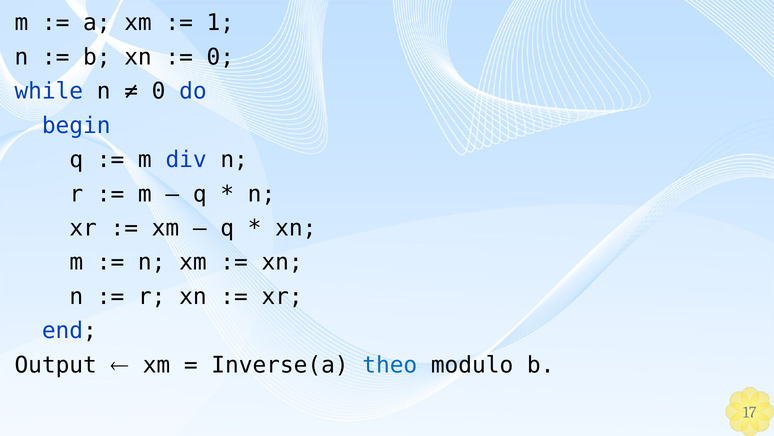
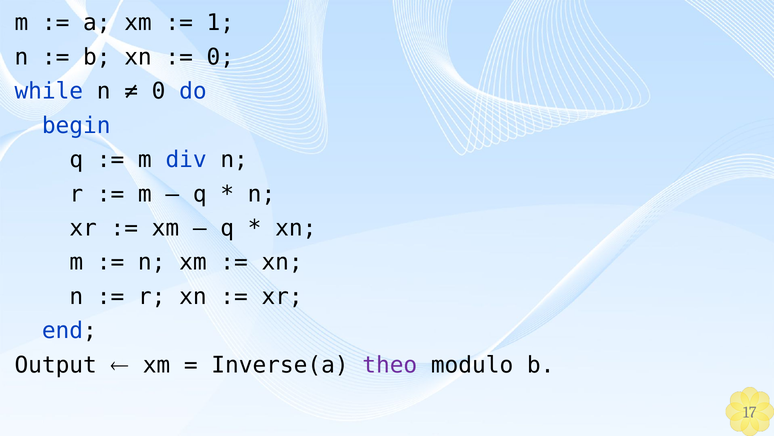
theo colour: blue -> purple (390, 365)
